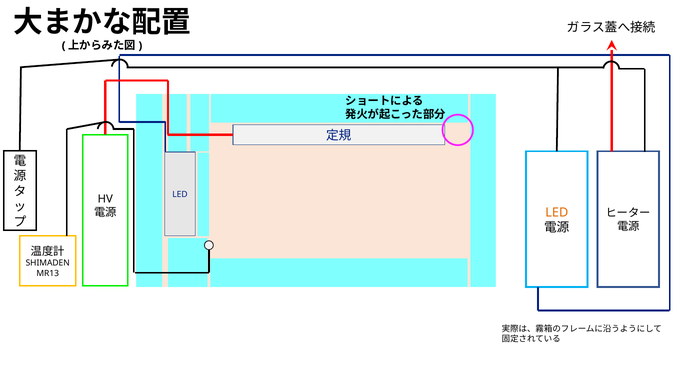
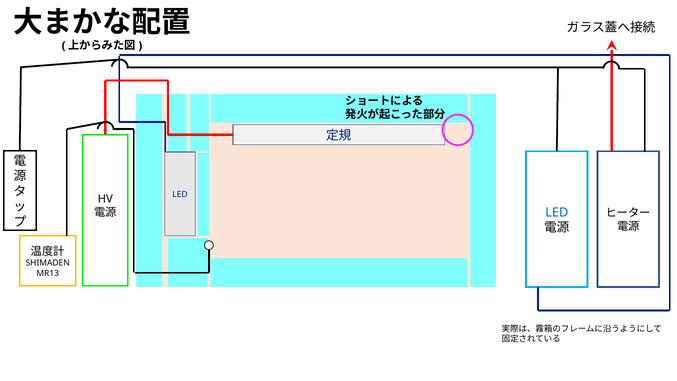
LED colour: orange -> blue (557, 212)
